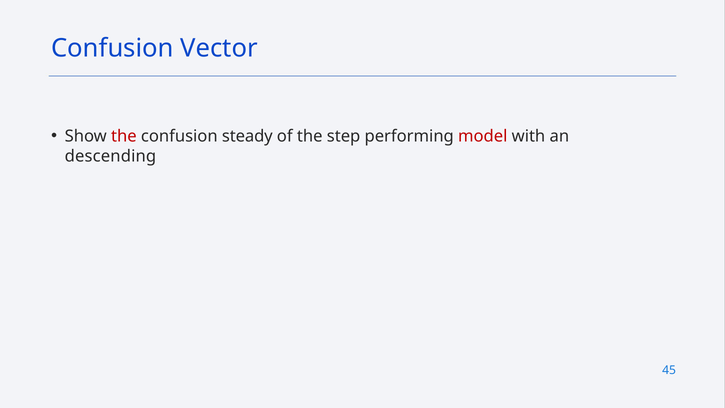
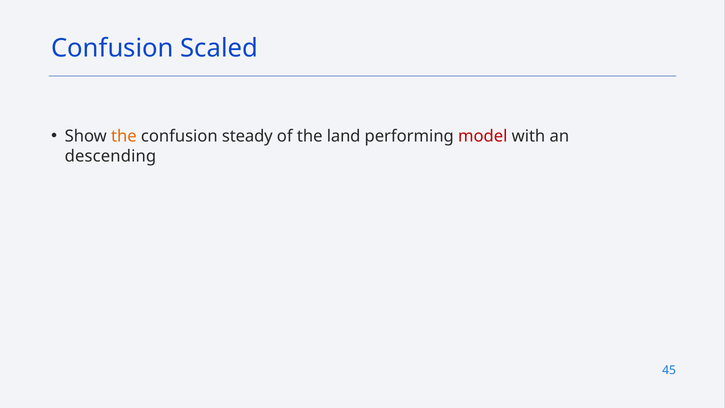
Vector: Vector -> Scaled (219, 48)
the colour: red -> orange (124, 136)
step: step -> land (344, 136)
